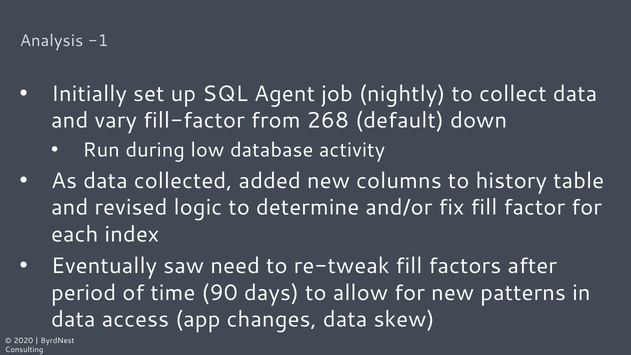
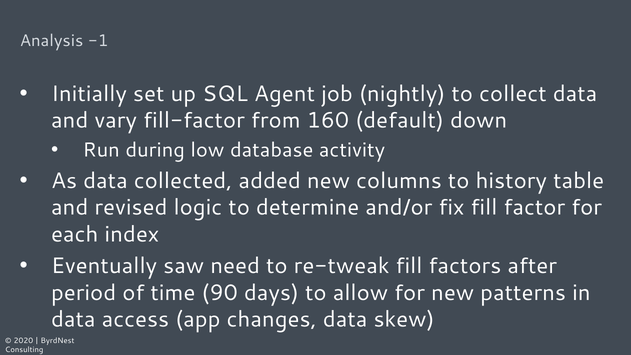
268: 268 -> 160 (328, 120)
